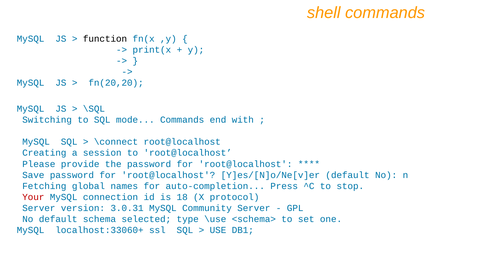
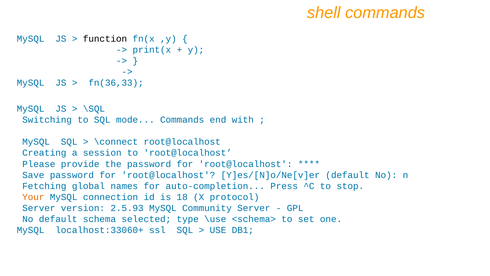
fn(20,20: fn(20,20 -> fn(36,33 (116, 83)
Your colour: red -> orange (33, 197)
3.0.31: 3.0.31 -> 2.5.93 (127, 208)
